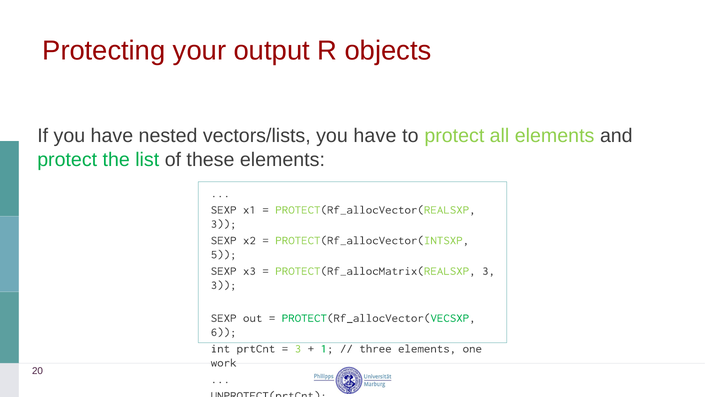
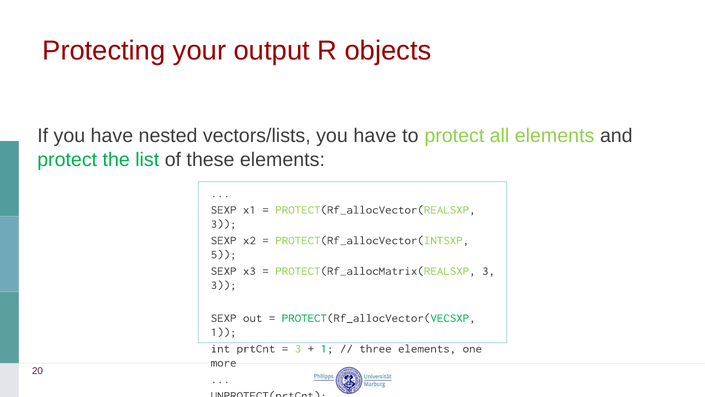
6: 6 -> 1 (224, 332)
work: work -> more (224, 362)
